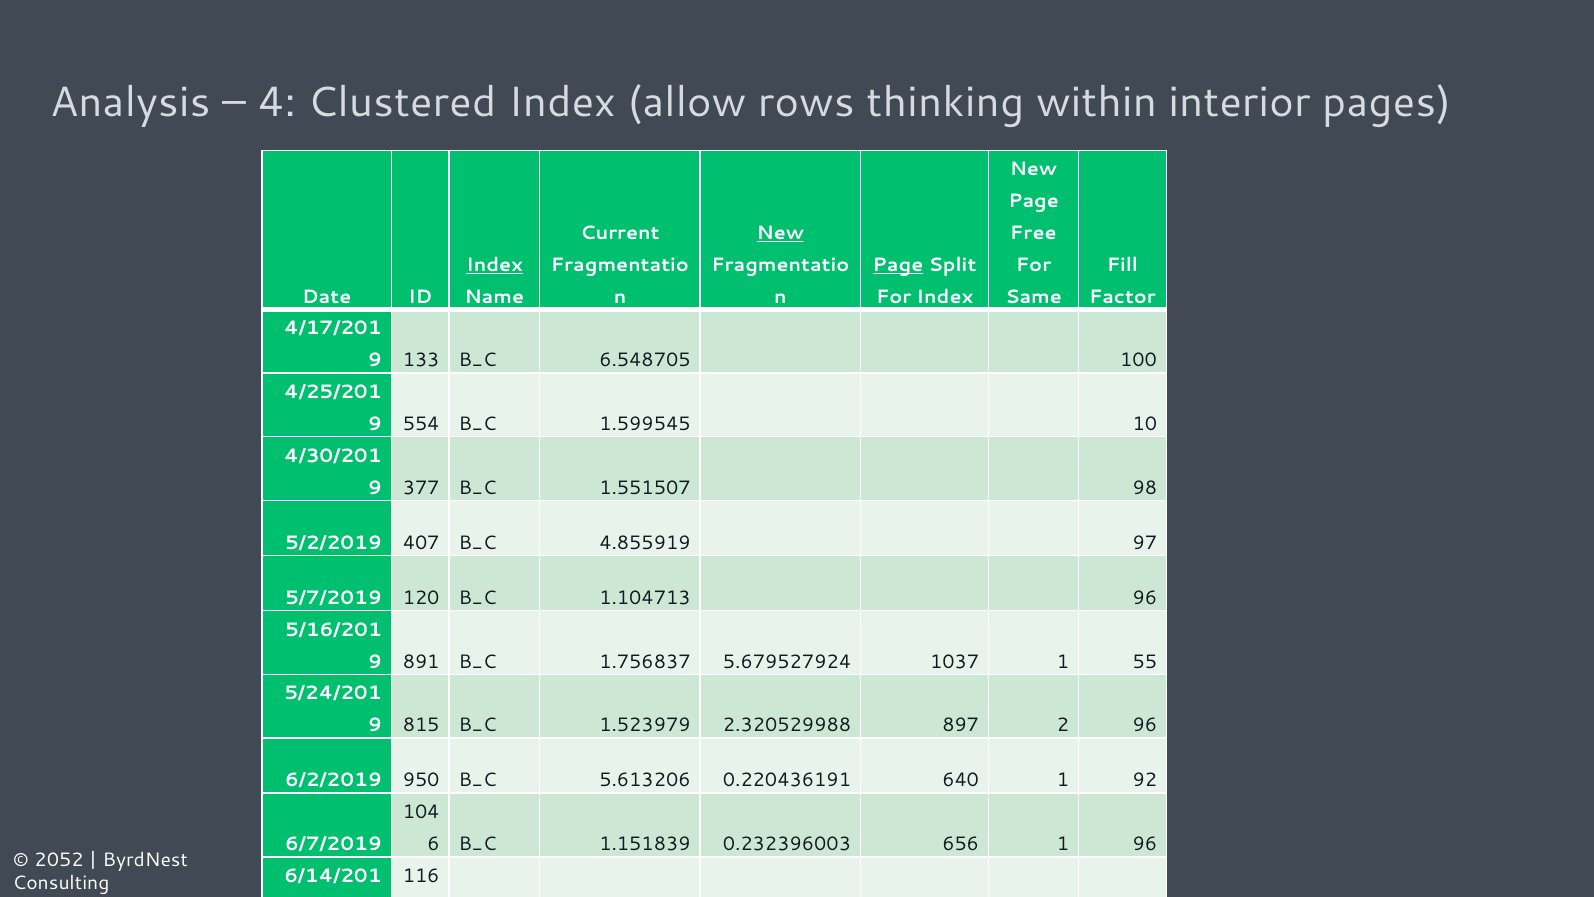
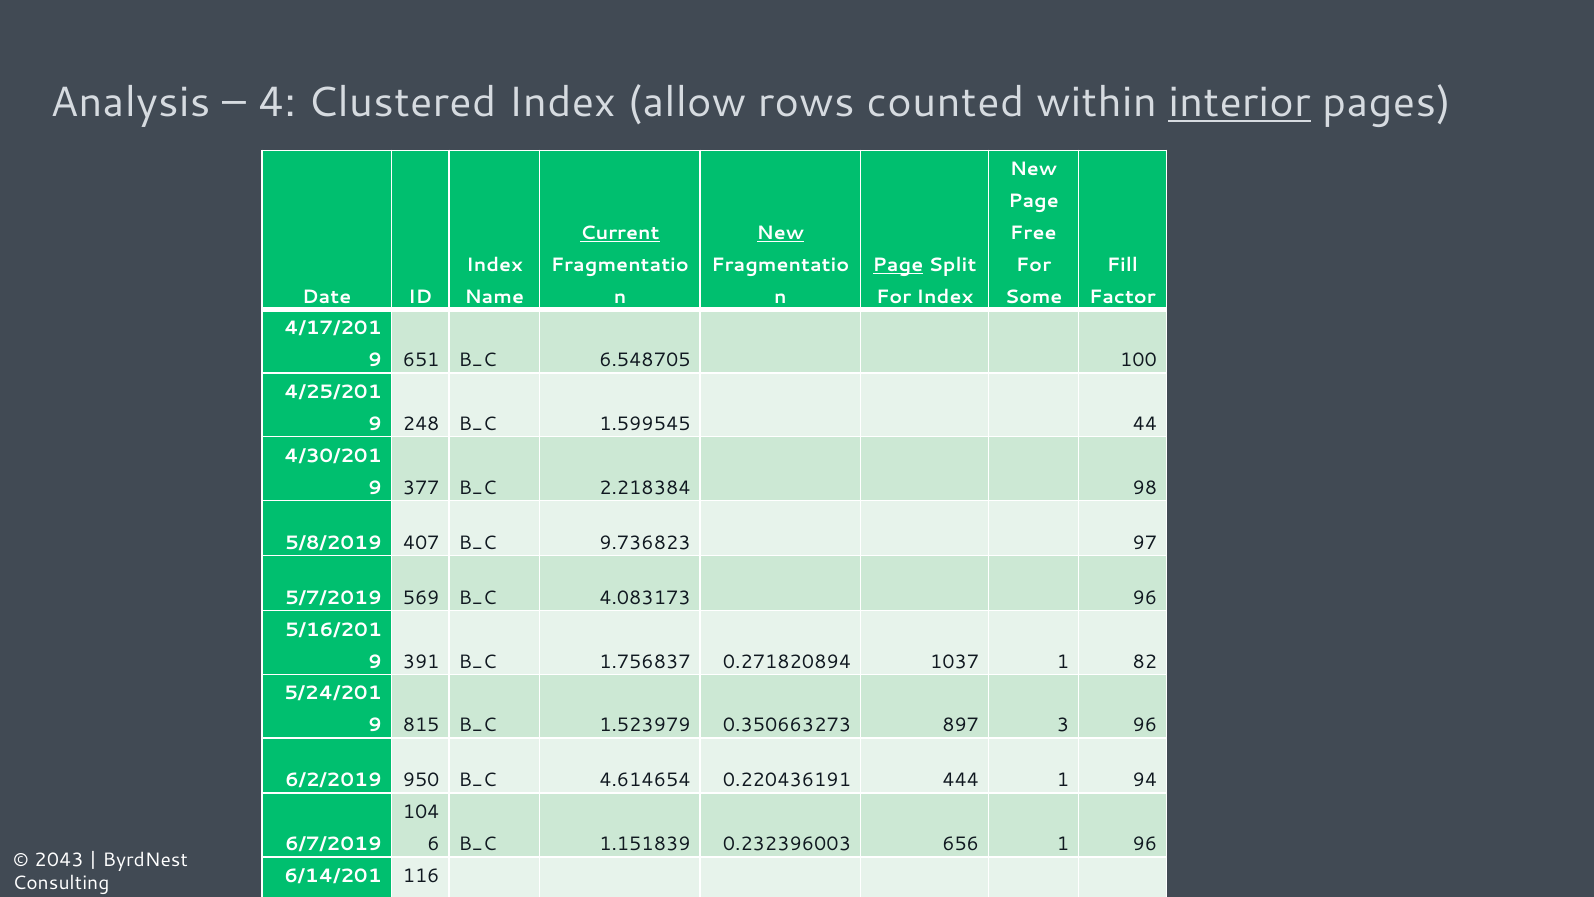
thinking: thinking -> counted (945, 103)
interior underline: none -> present (1240, 103)
Current underline: none -> present (620, 233)
Index underline: present -> none (494, 265)
Same: Same -> Some (1034, 297)
133: 133 -> 651 (421, 360)
554: 554 -> 248 (421, 424)
10: 10 -> 44 (1145, 424)
1.551507: 1.551507 -> 2.218384 (645, 487)
5/2/2019: 5/2/2019 -> 5/8/2019 (333, 543)
4.855919: 4.855919 -> 9.736823 (645, 543)
120: 120 -> 569 (421, 598)
1.104713: 1.104713 -> 4.083173 (645, 598)
891: 891 -> 391 (421, 661)
5.679527924: 5.679527924 -> 0.271820894 (787, 661)
55: 55 -> 82 (1145, 661)
2.320529988: 2.320529988 -> 0.350663273 (787, 725)
2: 2 -> 3 (1063, 725)
5.613206: 5.613206 -> 4.614654 (645, 780)
640: 640 -> 444 (961, 780)
92: 92 -> 94 (1145, 780)
2052: 2052 -> 2043 (59, 860)
